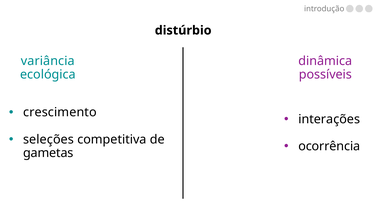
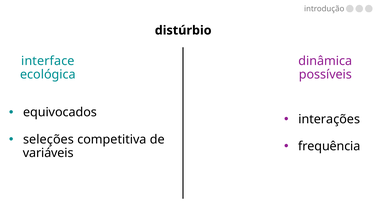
variância: variância -> interface (48, 61)
crescimento: crescimento -> equivocados (60, 112)
ocorrência: ocorrência -> frequência (329, 146)
gametas: gametas -> variáveis (48, 153)
